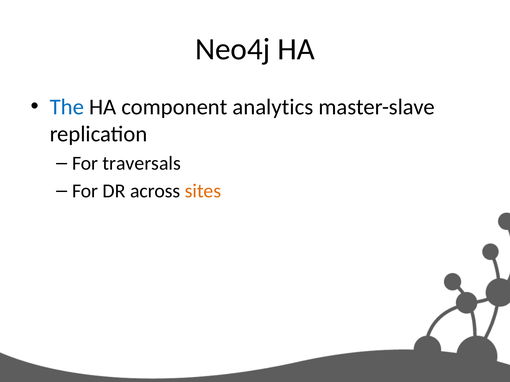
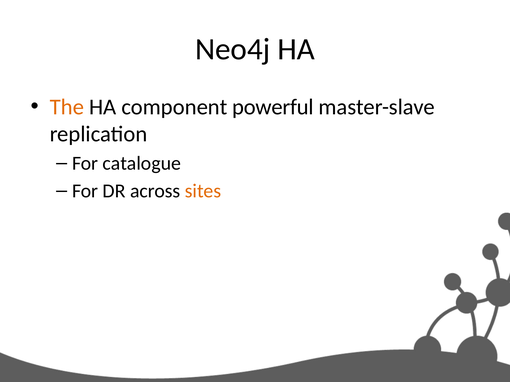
The colour: blue -> orange (67, 107)
analytics: analytics -> powerful (273, 107)
traversals: traversals -> catalogue (142, 163)
